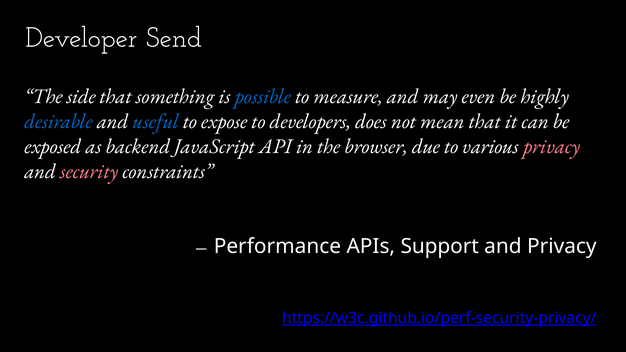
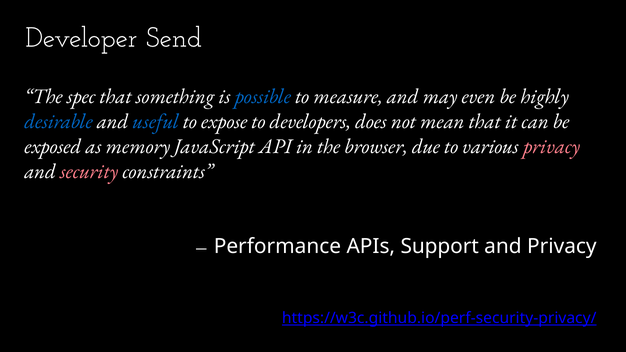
side: side -> spec (81, 96)
backend: backend -> memory (138, 146)
